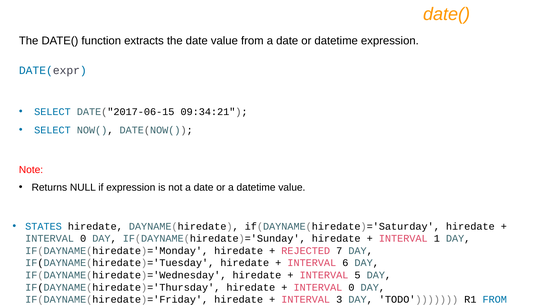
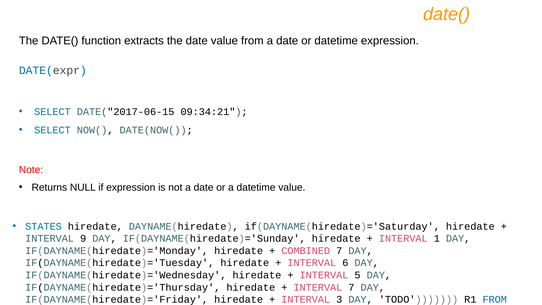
0: 0 -> 9 (83, 238)
REJECTED: REJECTED -> COMBINED (306, 251)
0: 0 -> 7 (351, 287)
